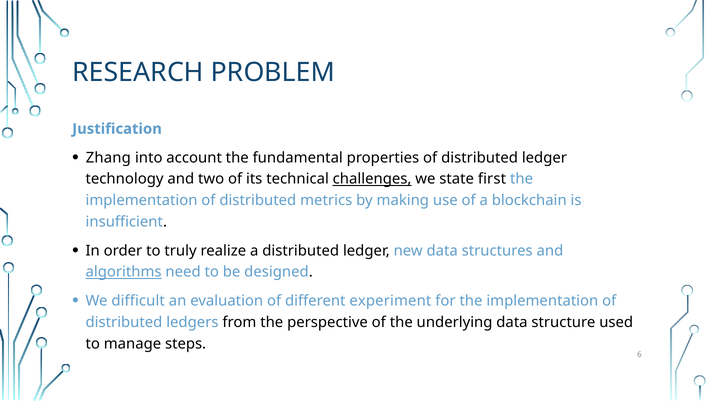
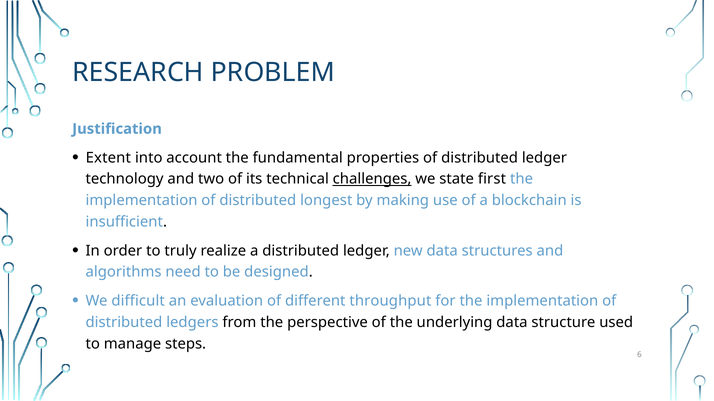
Zhang: Zhang -> Extent (108, 158)
metrics: metrics -> longest (326, 201)
algorithms underline: present -> none (124, 272)
experiment: experiment -> throughput (390, 301)
